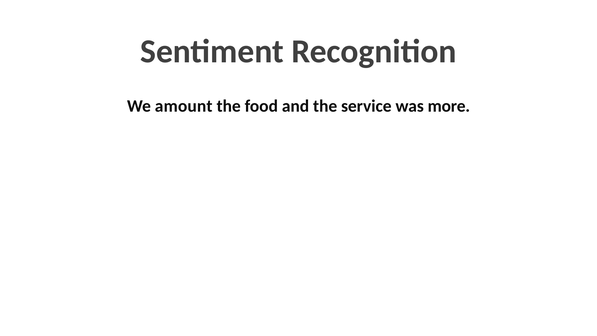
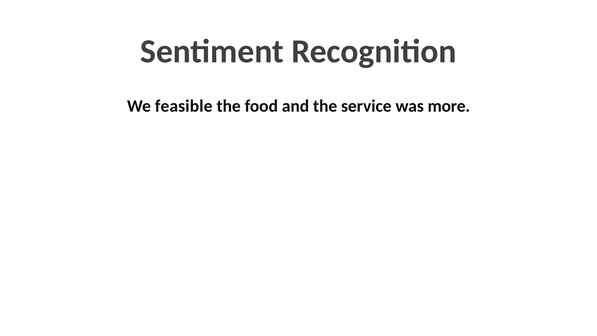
amount: amount -> feasible (184, 106)
